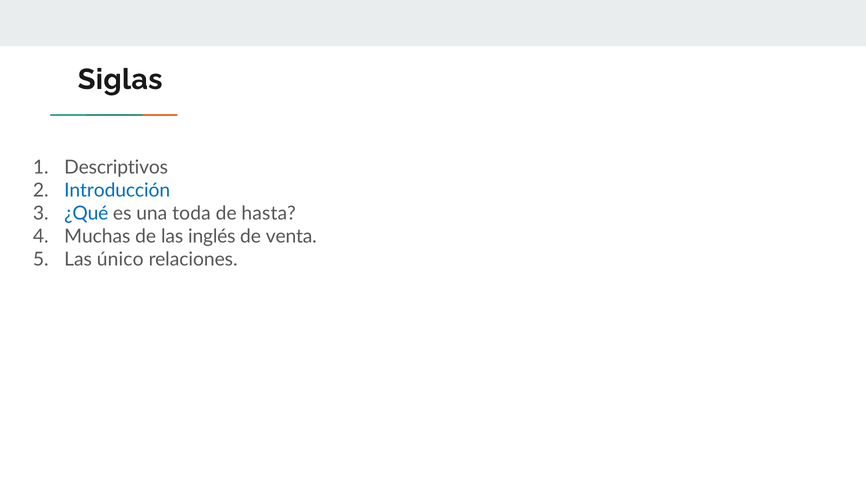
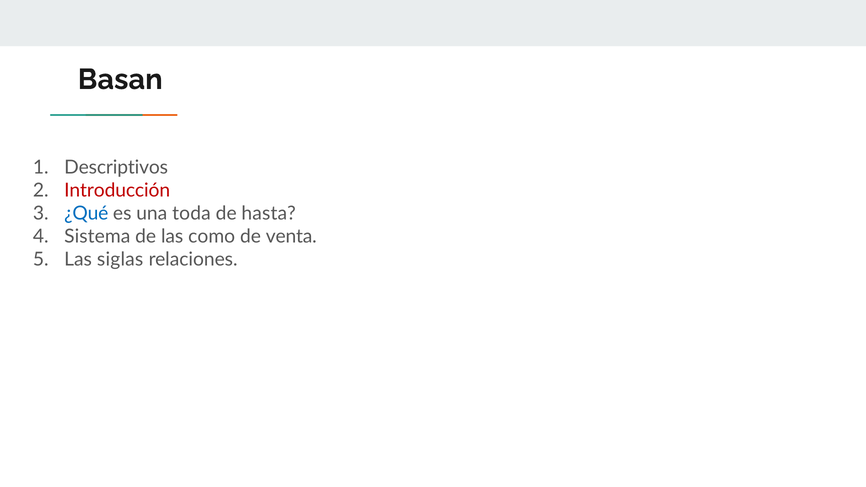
Siglas: Siglas -> Basan (120, 79)
Introducción colour: blue -> red (117, 190)
Muchas: Muchas -> Sistema (97, 236)
inglés: inglés -> como (212, 236)
único: único -> siglas (120, 259)
